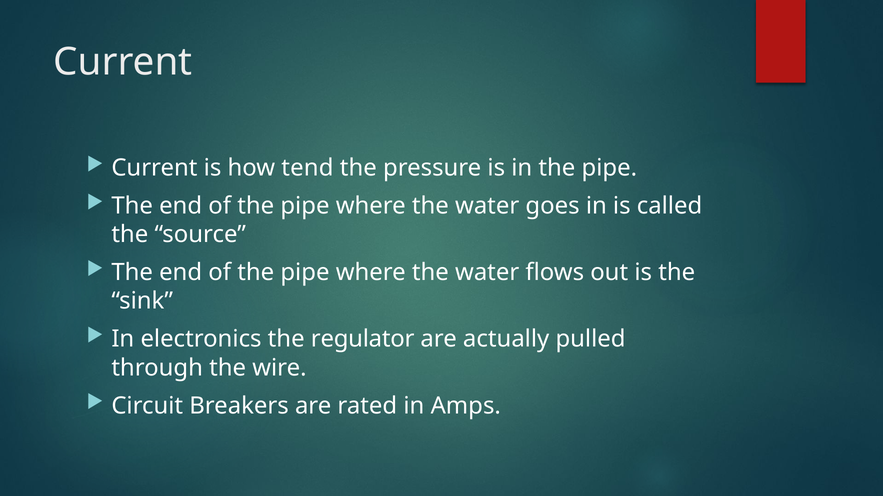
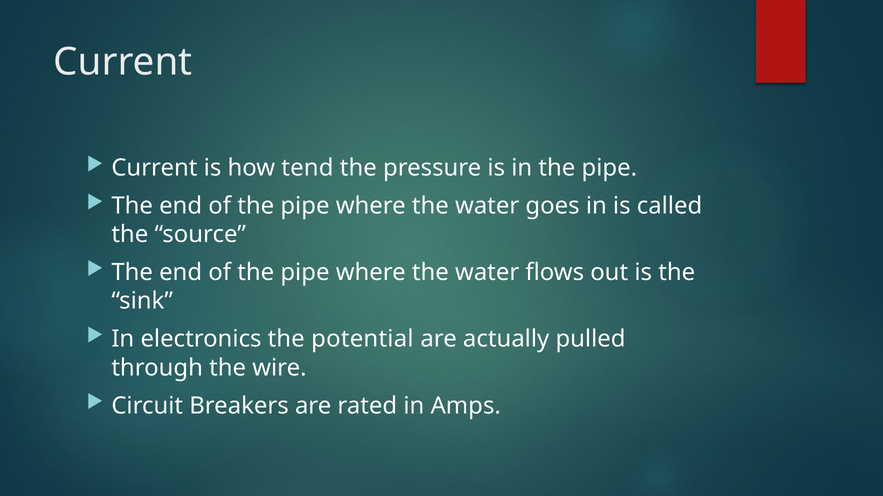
regulator: regulator -> potential (362, 339)
